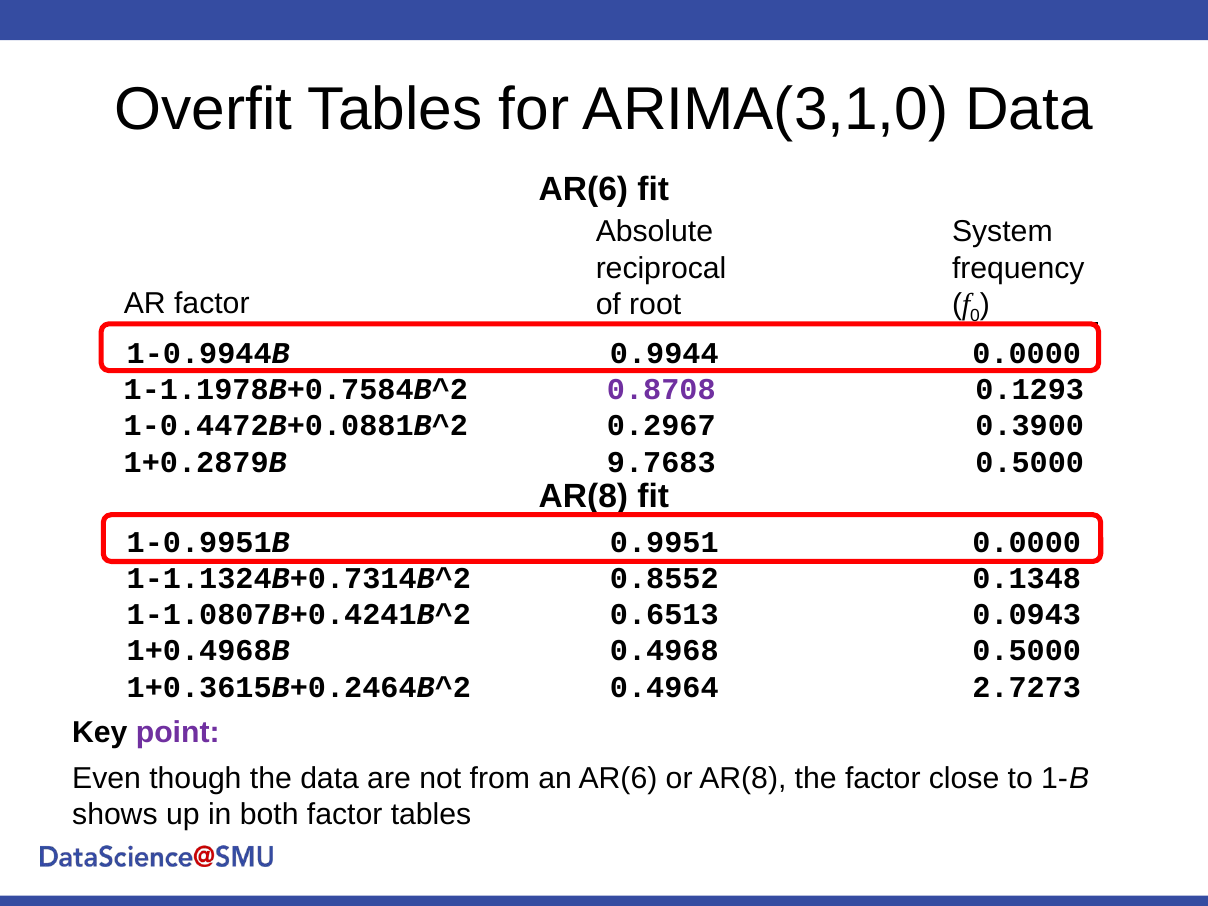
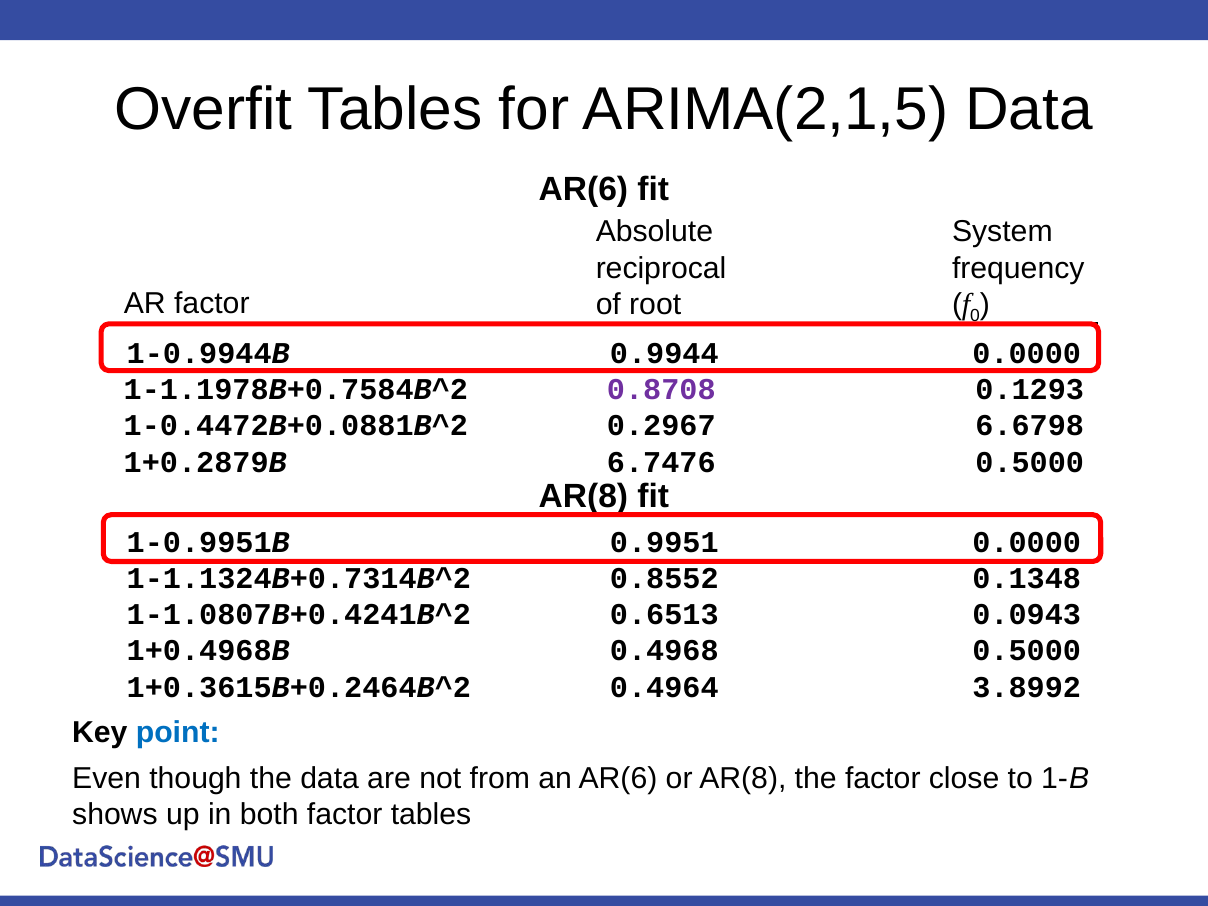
ARIMA(3,1,0: ARIMA(3,1,0 -> ARIMA(2,1,5 (766, 110)
0.3900: 0.3900 -> 6.6798 (1030, 426)
9.7683: 9.7683 -> 6.7476 (661, 462)
2.7273: 2.7273 -> 3.8992 (1027, 687)
point colour: purple -> blue (178, 732)
